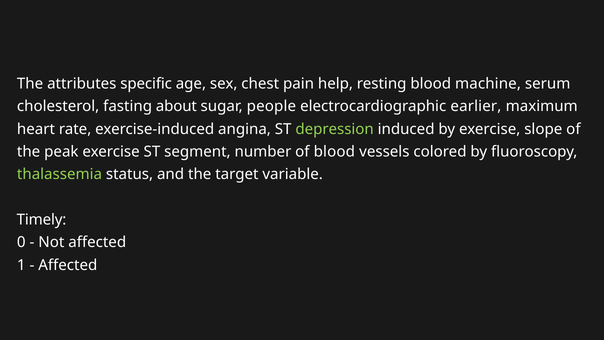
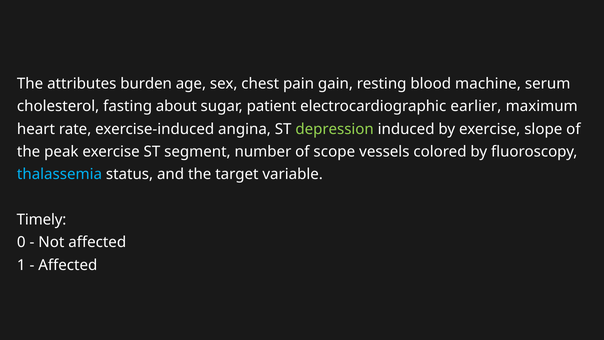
specific: specific -> burden (146, 84)
help: help -> gain (335, 84)
people: people -> patient (272, 106)
of blood: blood -> scope (334, 152)
thalassemia colour: light green -> light blue (60, 174)
